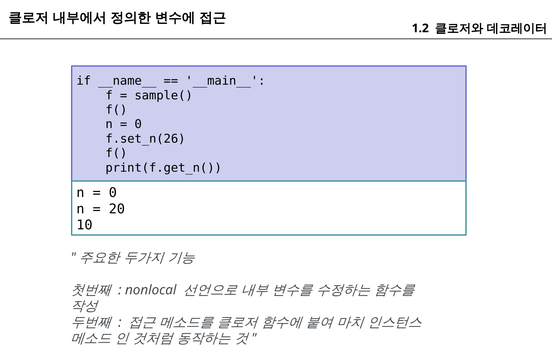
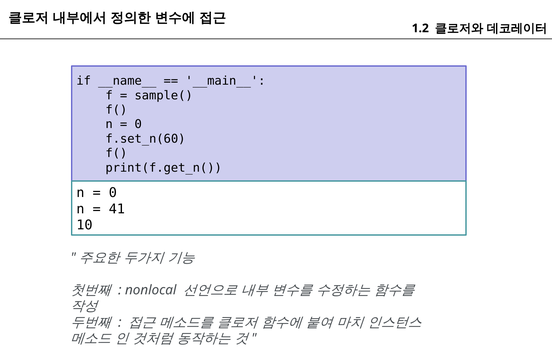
f.set_n(26: f.set_n(26 -> f.set_n(60 (145, 139)
20: 20 -> 41 (117, 209)
